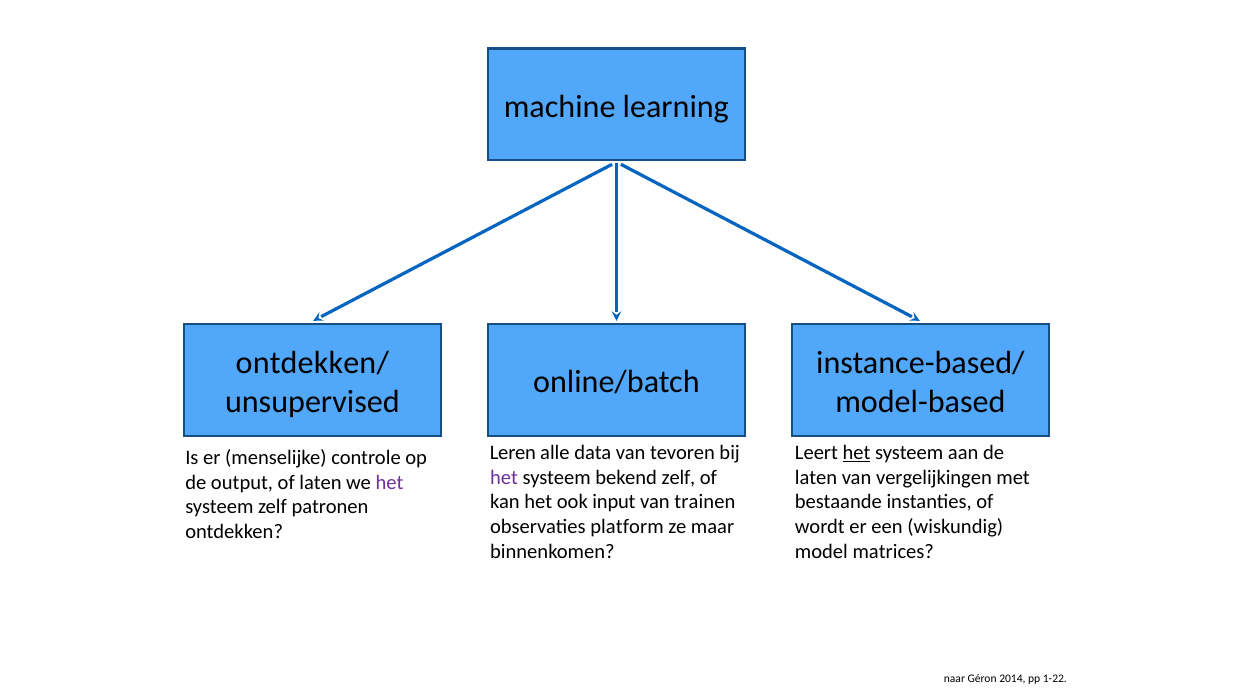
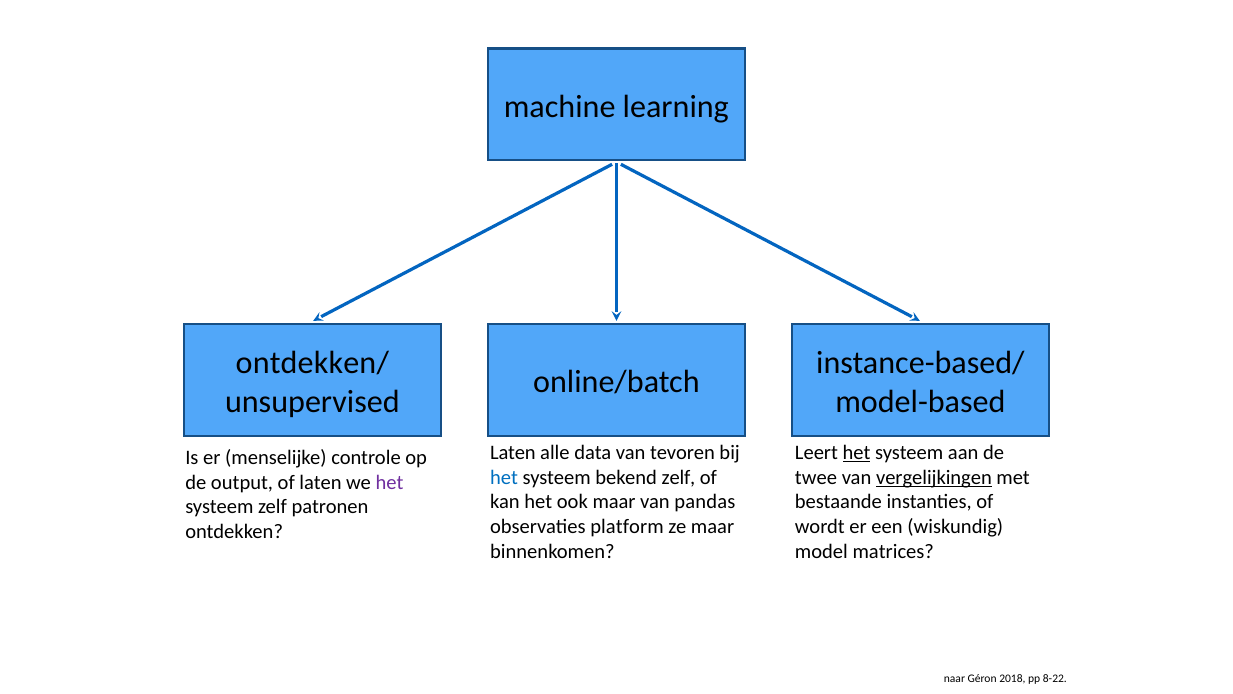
Leren: Leren -> Laten (513, 453)
het colour: purple -> blue (504, 477)
laten: laten -> twee (816, 477)
vergelijkingen underline: none -> present (934, 477)
ook input: input -> maar (614, 502)
trainen: trainen -> pandas (705, 502)
2014: 2014 -> 2018 (1012, 678)
1-22: 1-22 -> 8-22 (1055, 678)
